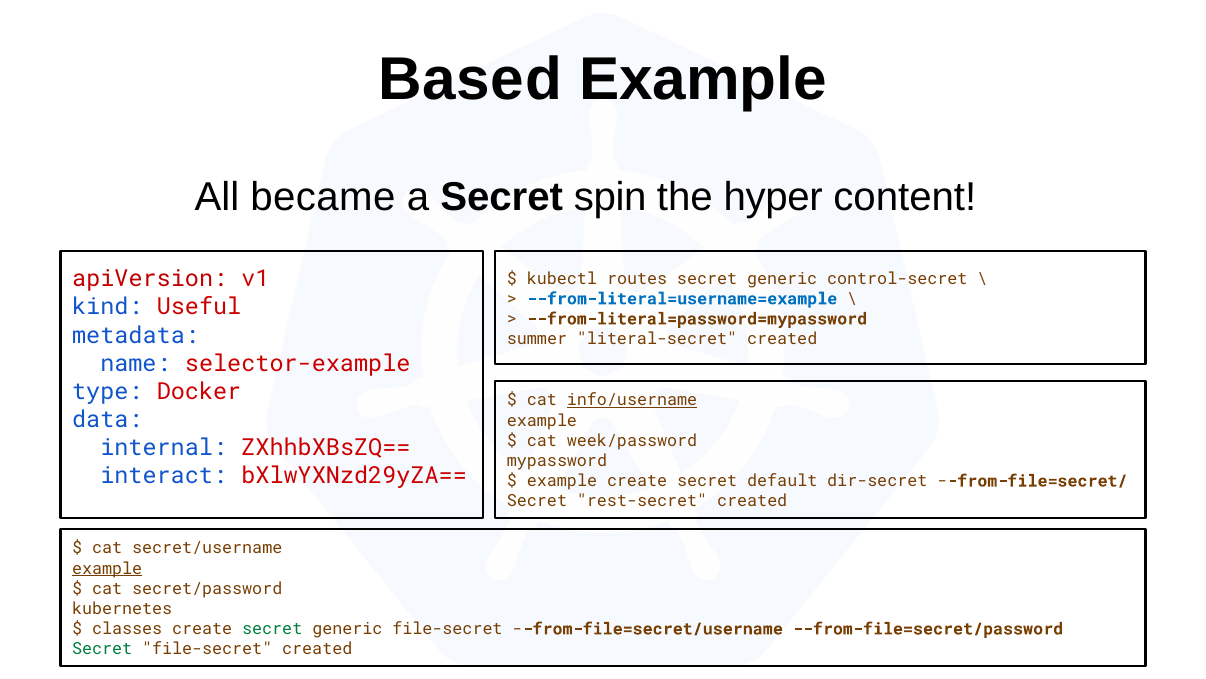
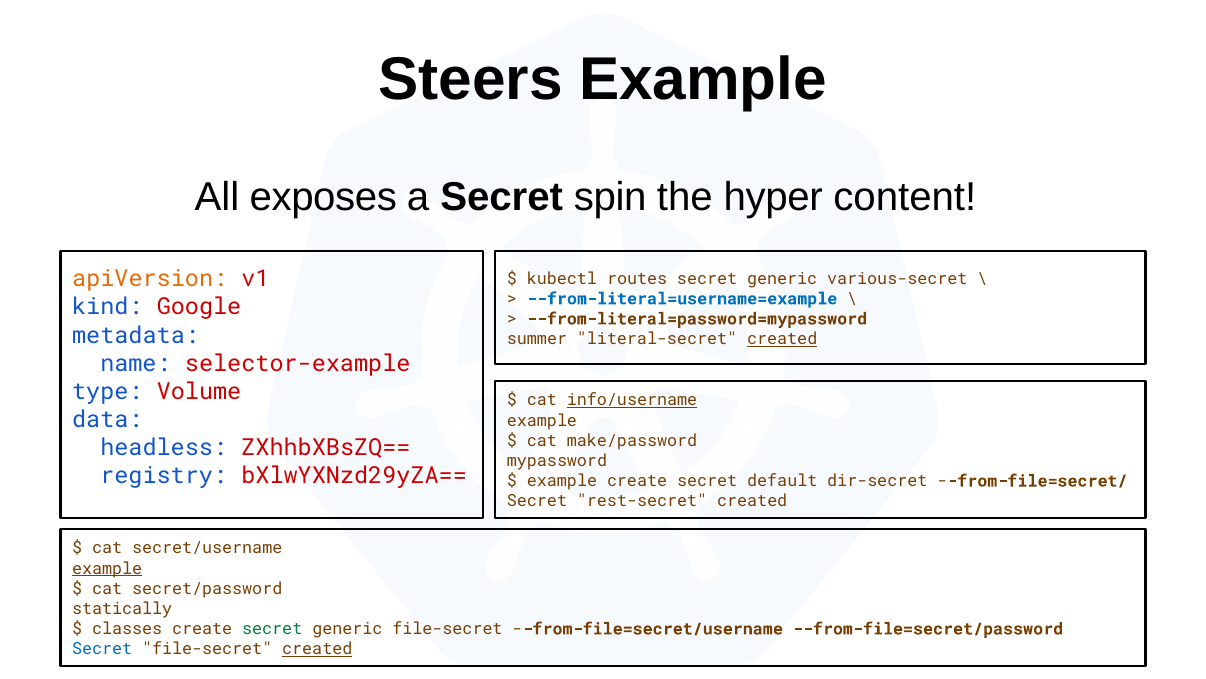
Based: Based -> Steers (470, 80)
became: became -> exposes (323, 197)
apiVersion colour: red -> orange (150, 279)
control-secret: control-secret -> various-secret (897, 278)
Useful: Useful -> Google (199, 307)
created underline: none -> present (782, 339)
Docker: Docker -> Volume (199, 391)
week/password: week/password -> make/password (632, 440)
internal: internal -> headless (164, 448)
interact: interact -> registry (164, 476)
kubernetes: kubernetes -> statically (122, 608)
Secret colour: green -> blue (102, 649)
created underline: none -> present (317, 649)
